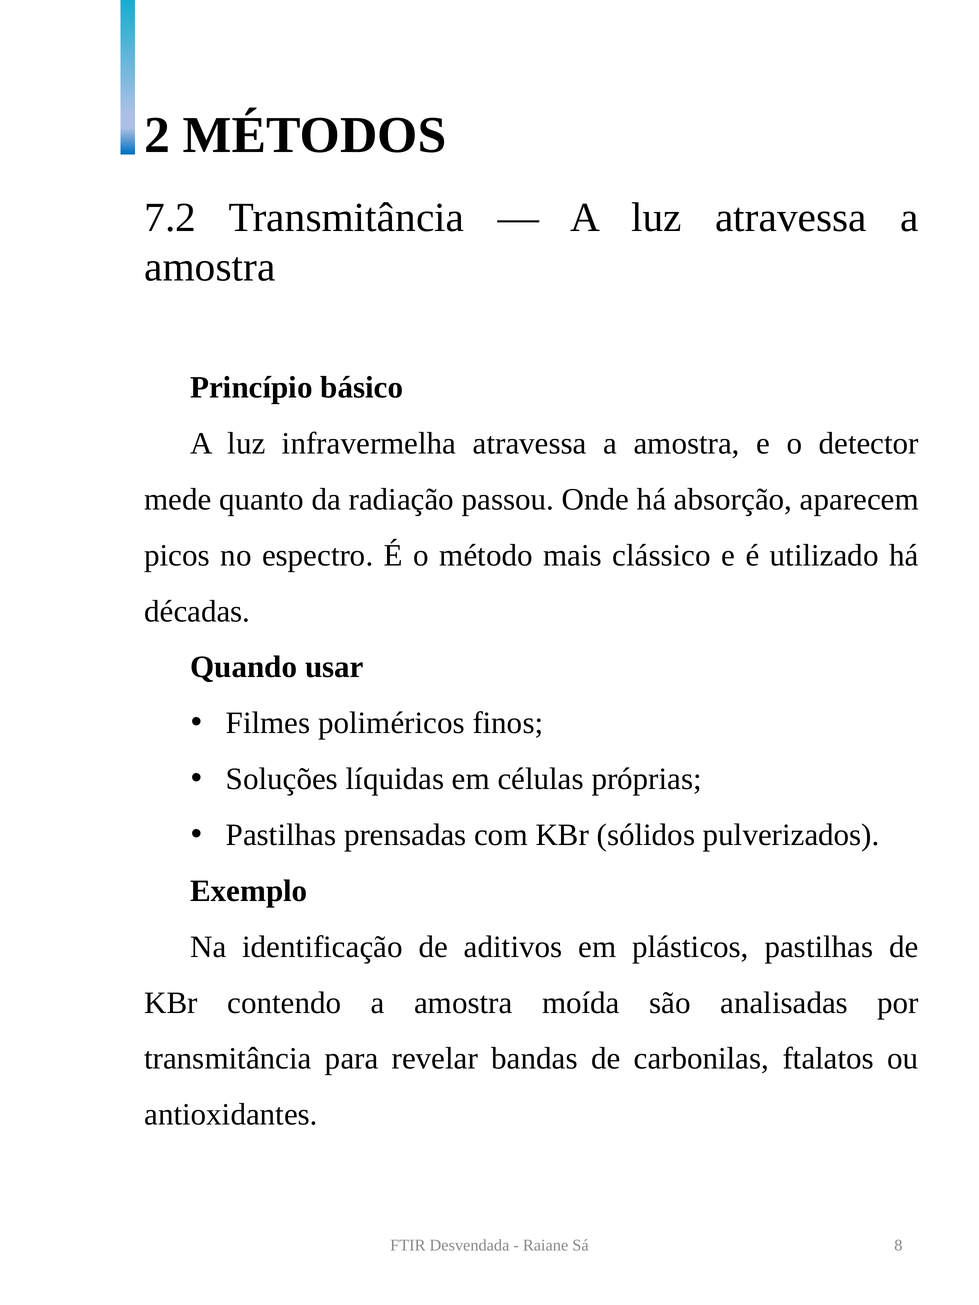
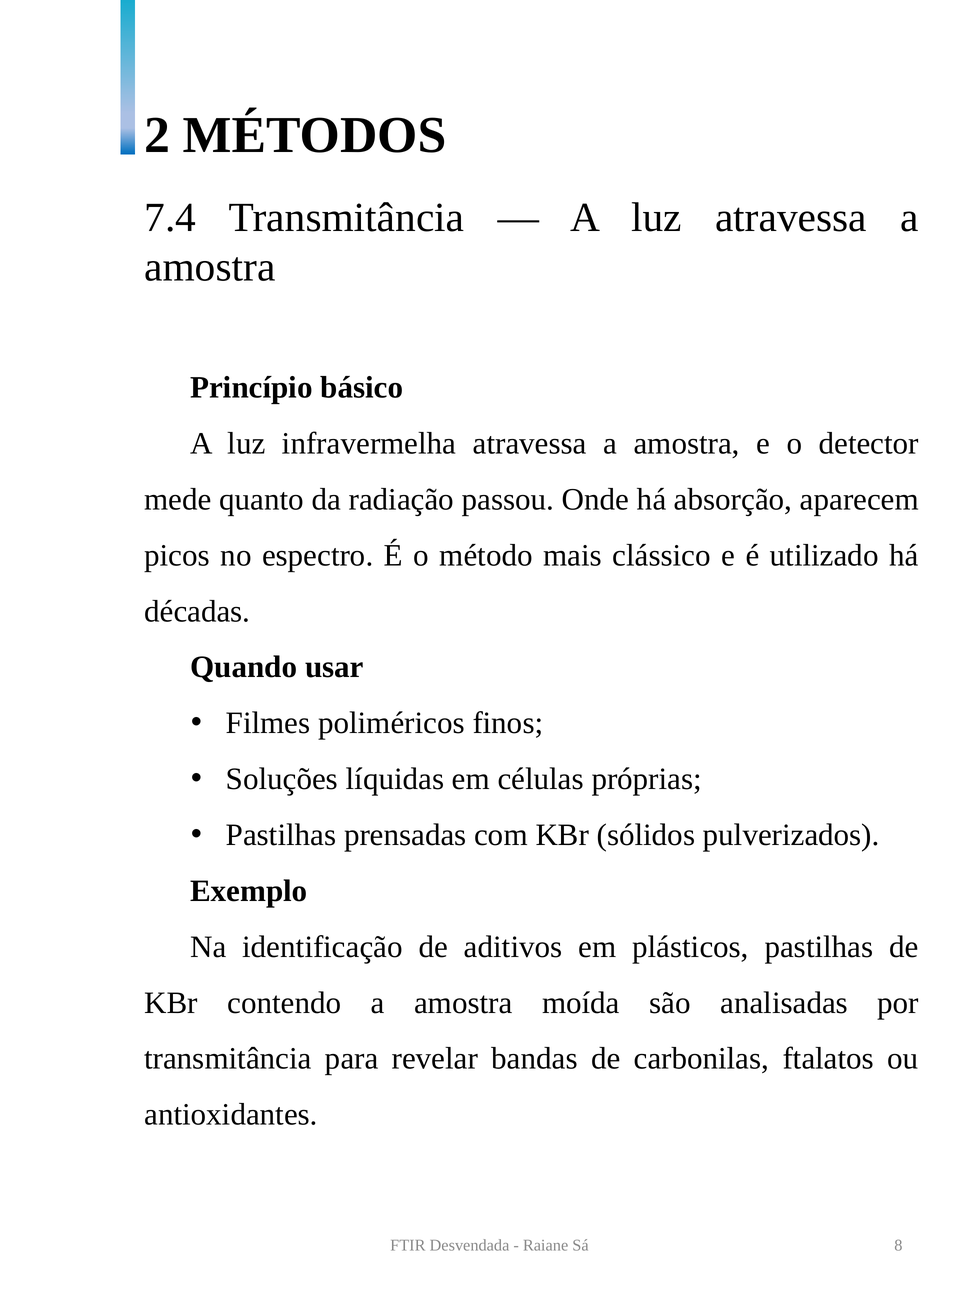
7.2: 7.2 -> 7.4 (170, 218)
